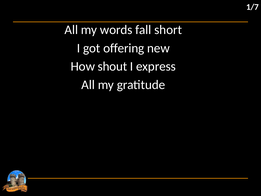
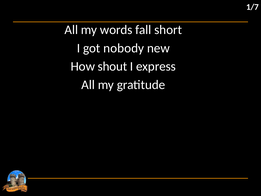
offering: offering -> nobody (124, 48)
